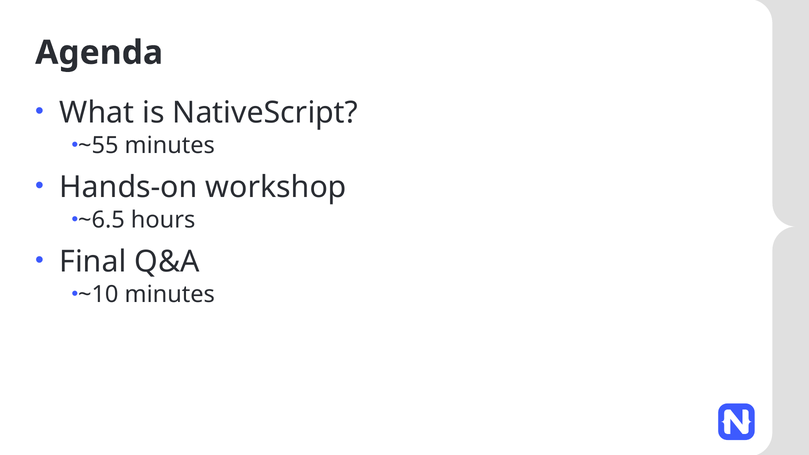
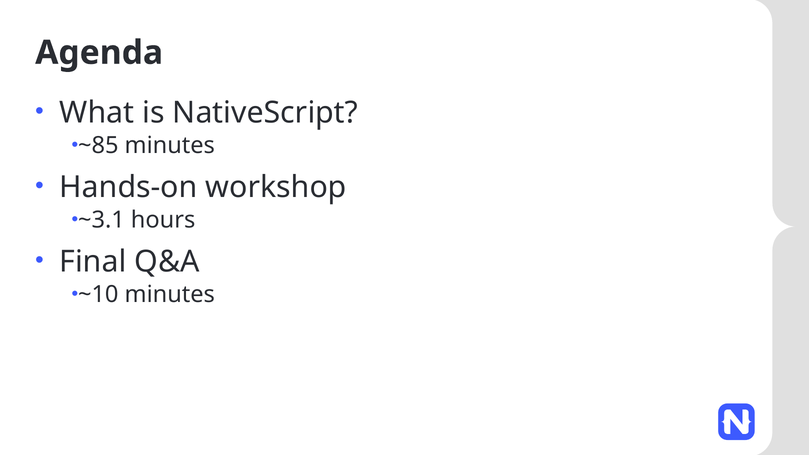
~55: ~55 -> ~85 (98, 145)
~6.5: ~6.5 -> ~3.1 (101, 220)
